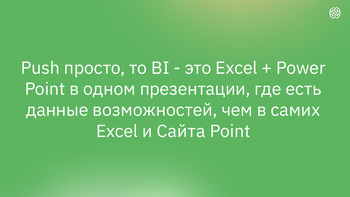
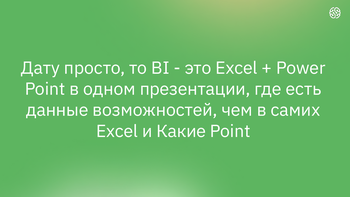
Push: Push -> Дату (40, 68)
Сайта: Сайта -> Какие (181, 131)
